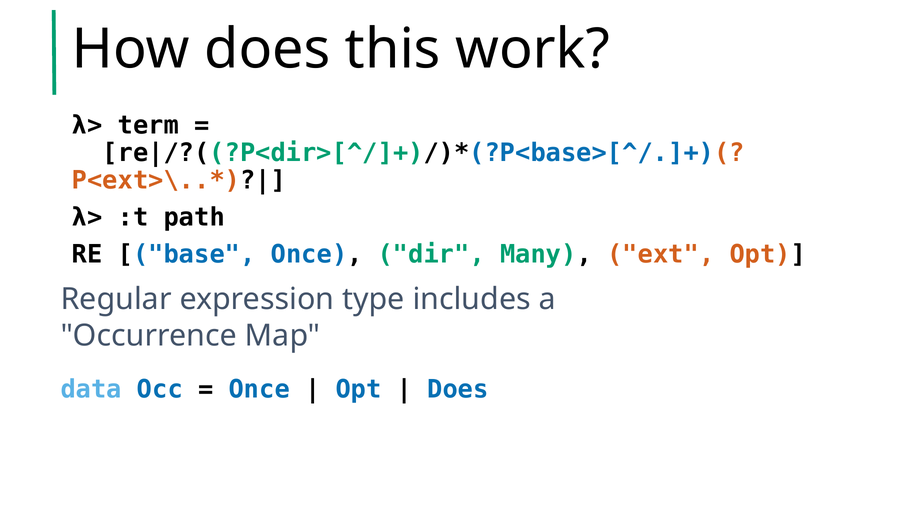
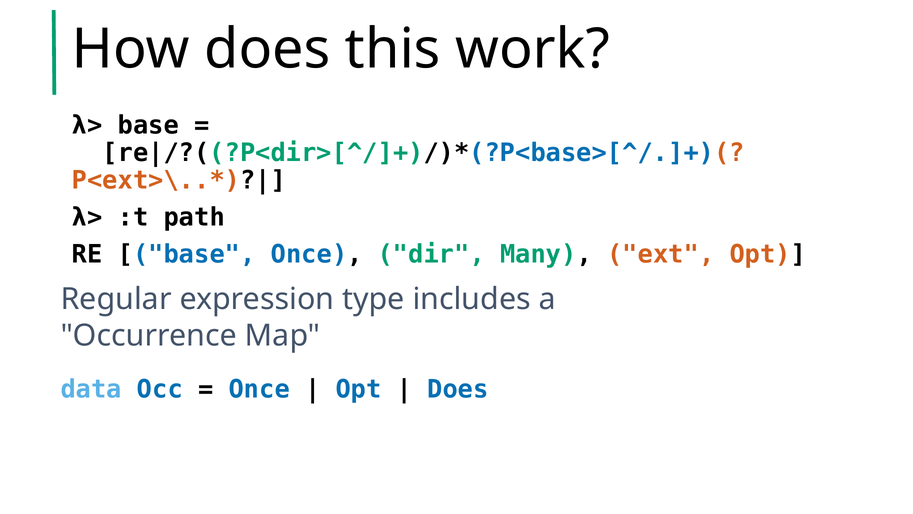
λ> term: term -> base (148, 125)
